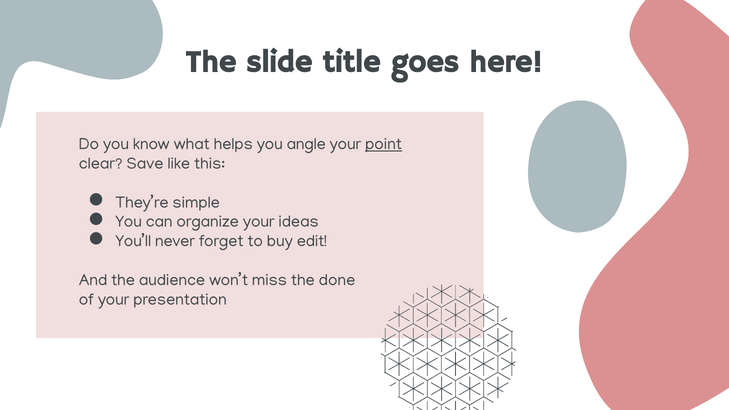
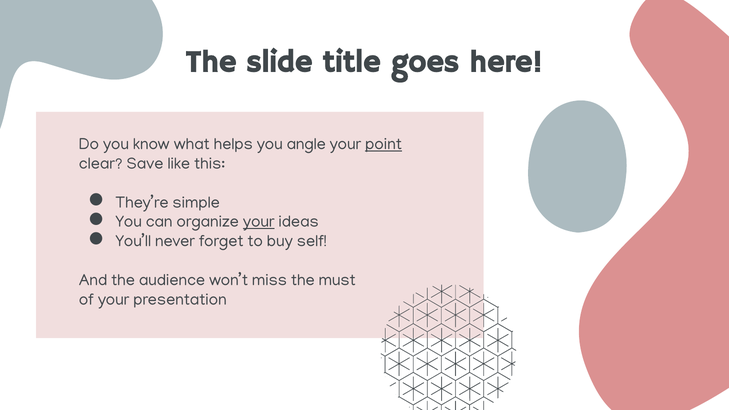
your underline: none -> present (259, 222)
edit: edit -> self (312, 241)
done: done -> must (337, 280)
